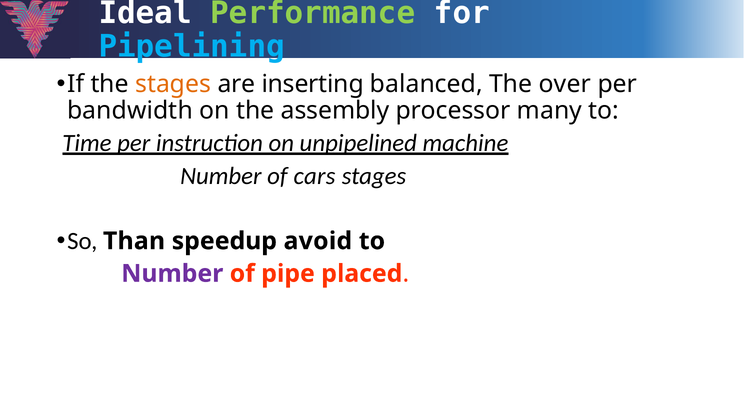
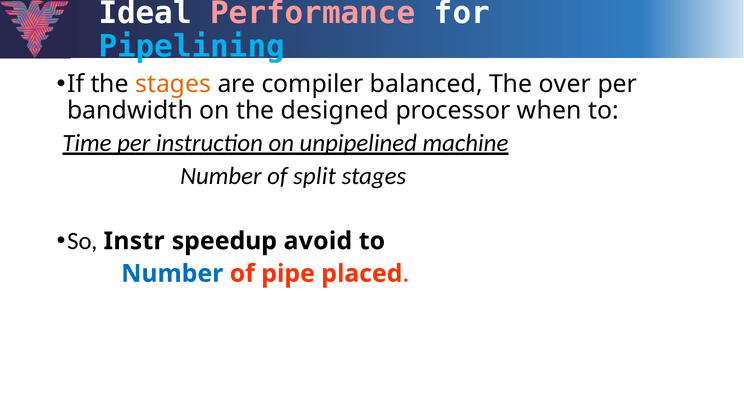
Performance colour: light green -> pink (313, 13)
inserting: inserting -> compiler (313, 84)
assembly: assembly -> designed (335, 111)
many: many -> when (549, 111)
cars: cars -> split (315, 176)
Than: Than -> Instr (134, 241)
Number colour: purple -> blue (172, 274)
